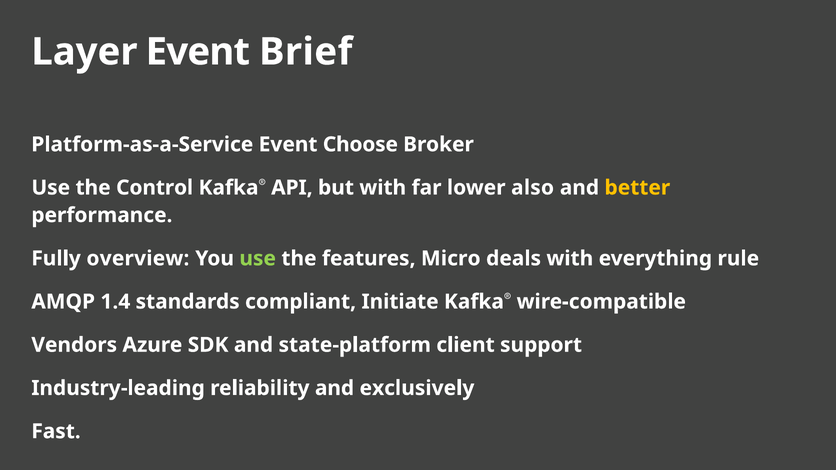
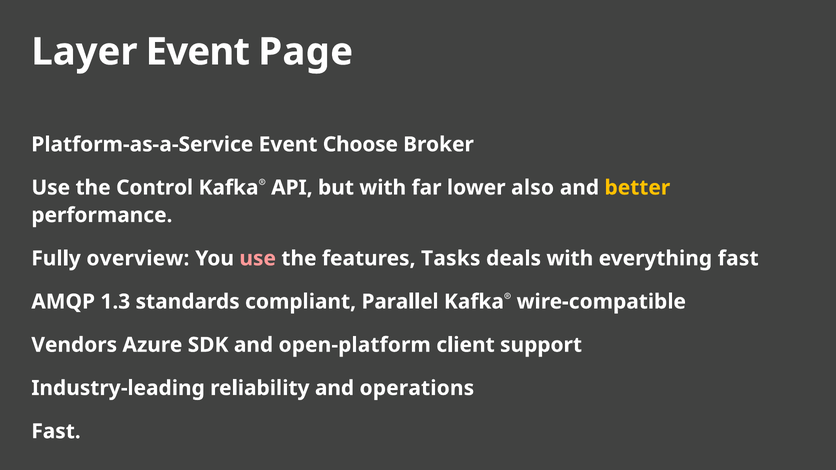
Brief: Brief -> Page (306, 52)
use colour: light green -> pink (258, 259)
Micro: Micro -> Tasks (451, 259)
everything rule: rule -> fast (738, 259)
1.4: 1.4 -> 1.3 (115, 302)
Initiate: Initiate -> Parallel (400, 302)
state-platform: state-platform -> open-platform (355, 345)
exclusively: exclusively -> operations (417, 388)
